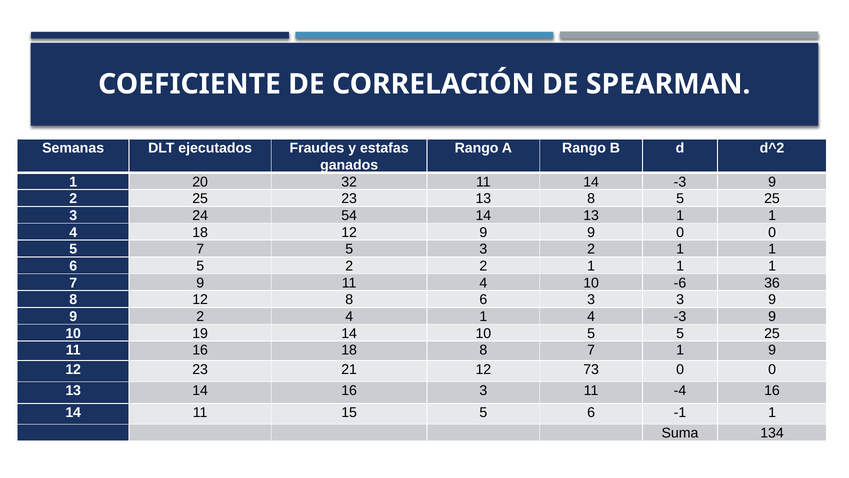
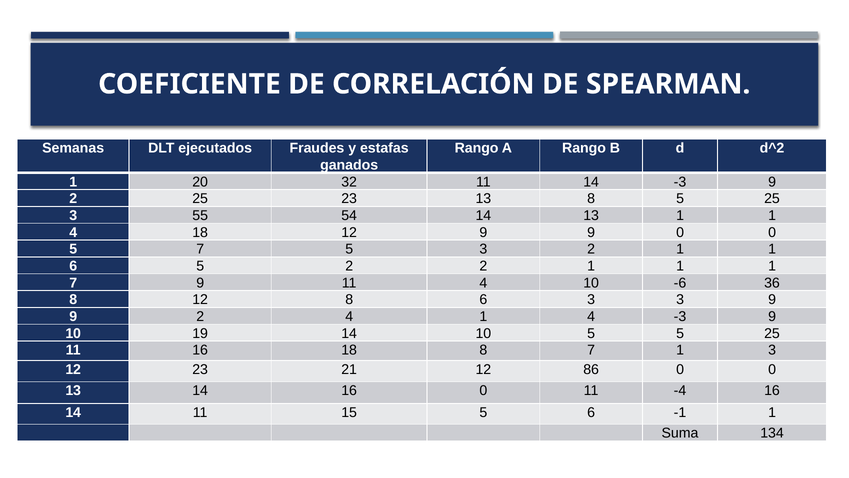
24: 24 -> 55 (200, 215)
1 9: 9 -> 3 (772, 350)
73: 73 -> 86 (591, 369)
16 3: 3 -> 0 (483, 390)
